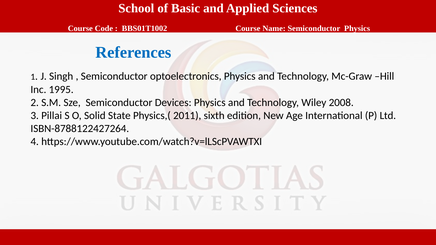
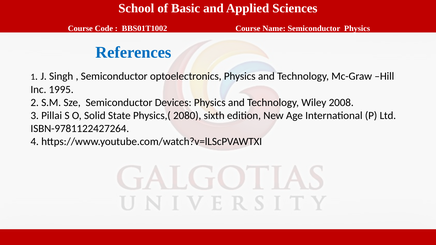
2011: 2011 -> 2080 (187, 116)
ISBN-8788122427264: ISBN-8788122427264 -> ISBN-9781122427264 (80, 129)
